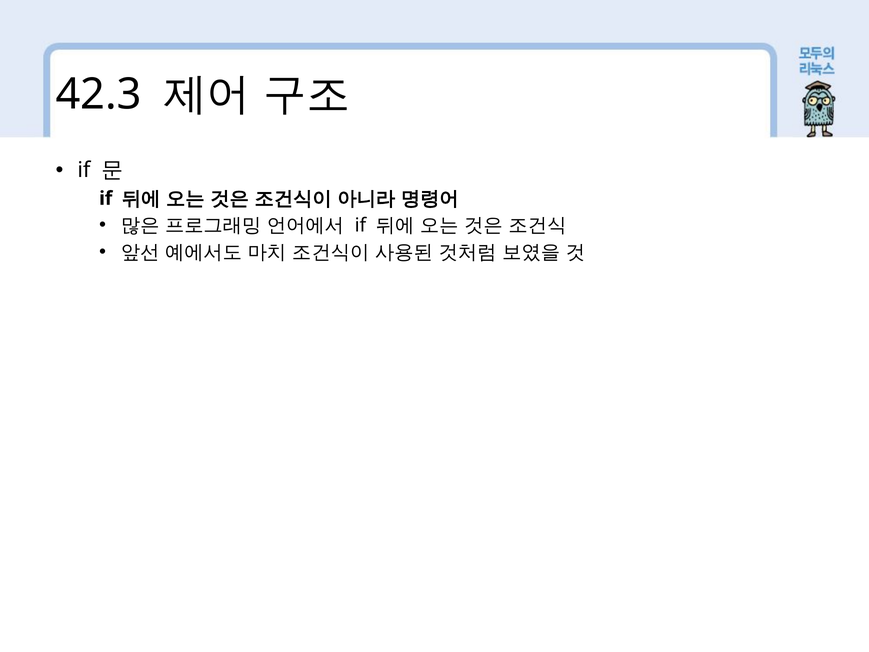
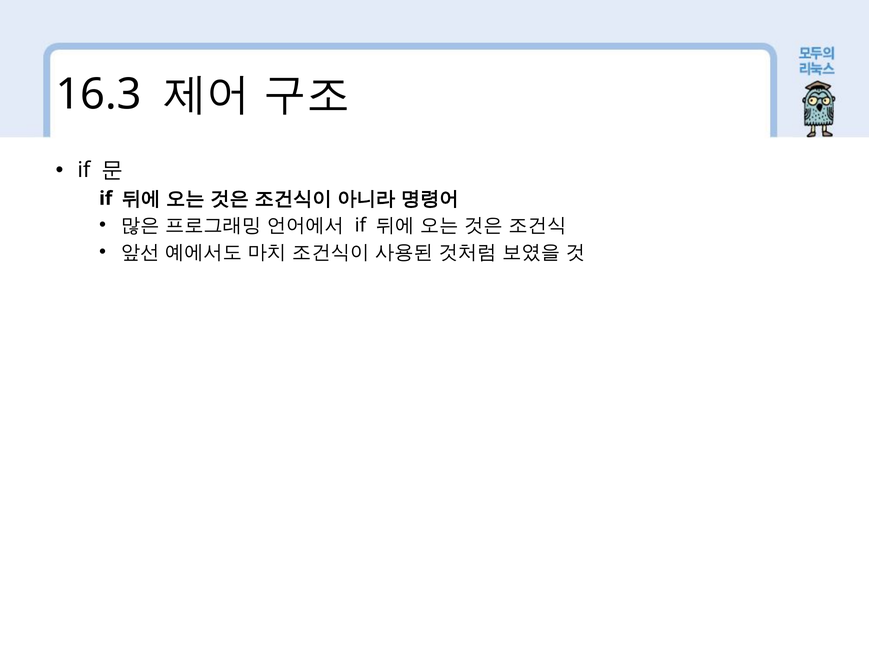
42.3: 42.3 -> 16.3 (99, 95)
